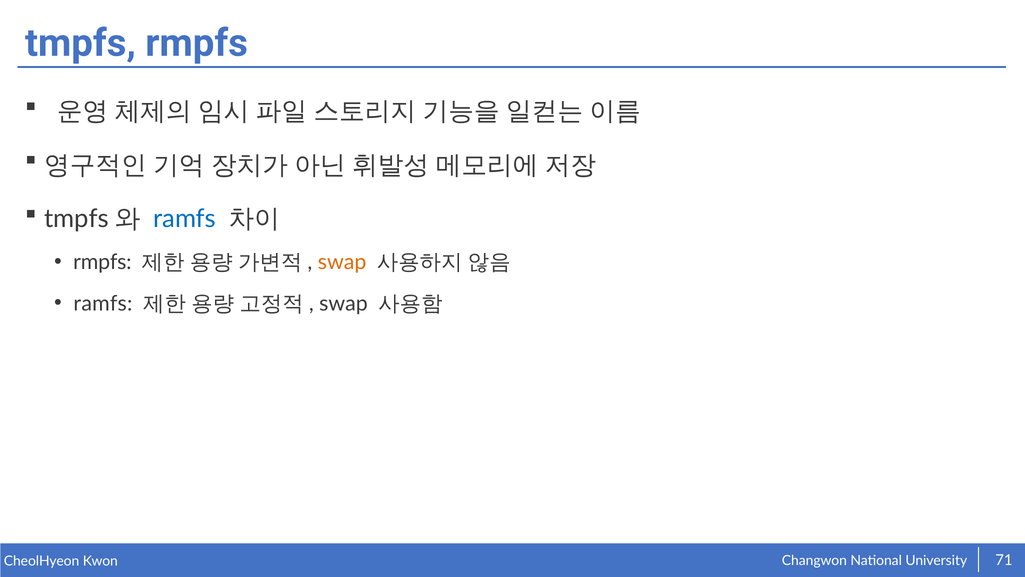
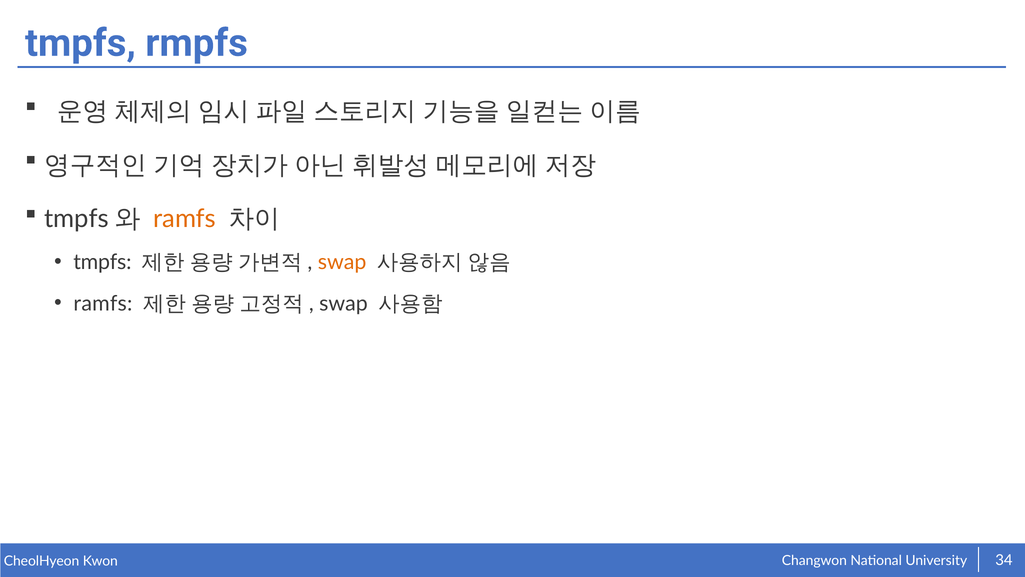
ramfs colour: blue -> orange (185, 219)
rmpfs: rmpfs -> tmpfs (102, 262)
71: 71 -> 34 (1004, 560)
